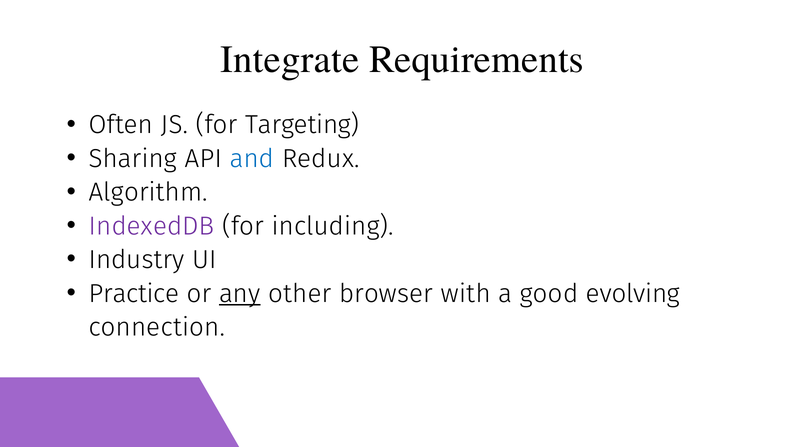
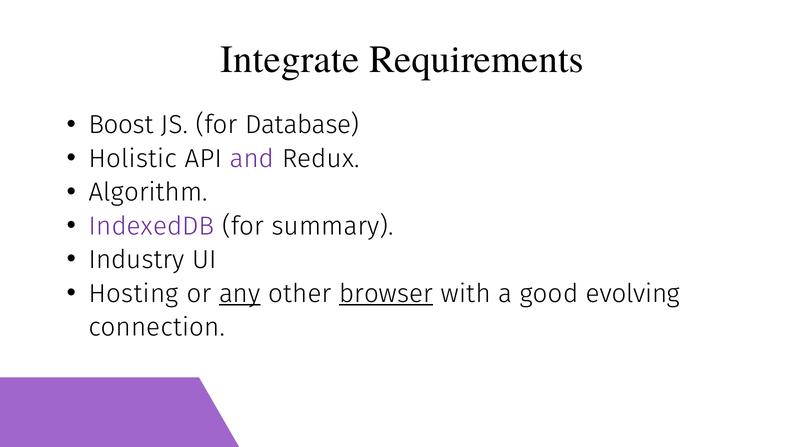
Often: Often -> Boost (121, 125)
Targeting: Targeting -> Database (302, 125)
Sharing: Sharing -> Holistic (133, 159)
and colour: blue -> purple (252, 159)
including: including -> summary (333, 226)
Practice: Practice -> Hosting (134, 293)
browser underline: none -> present (386, 293)
